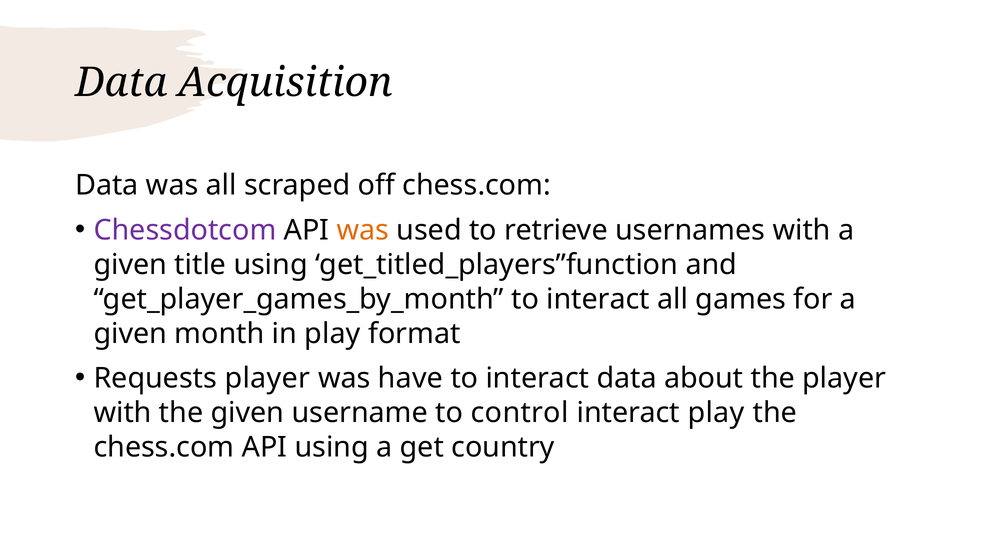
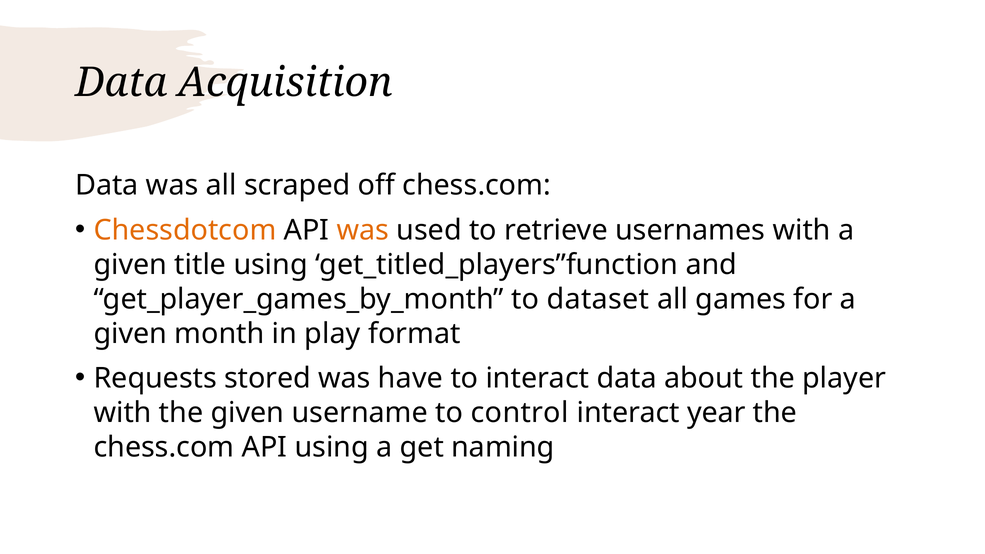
Chessdotcom colour: purple -> orange (185, 230)
get_player_games_by_month to interact: interact -> dataset (598, 299)
Requests player: player -> stored (268, 378)
interact play: play -> year (716, 413)
country: country -> naming (503, 447)
